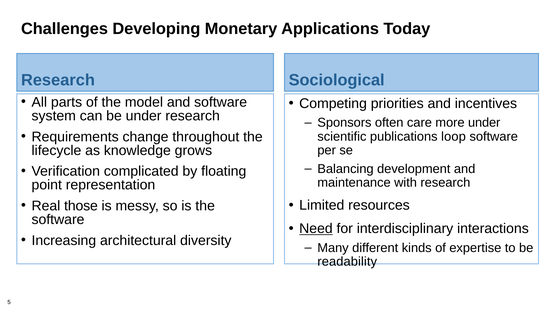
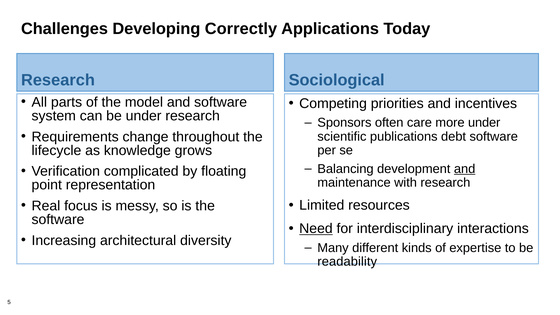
Monetary: Monetary -> Correctly (241, 29)
loop: loop -> debt (454, 136)
and underline: none -> present (465, 169)
those: those -> focus (81, 206)
